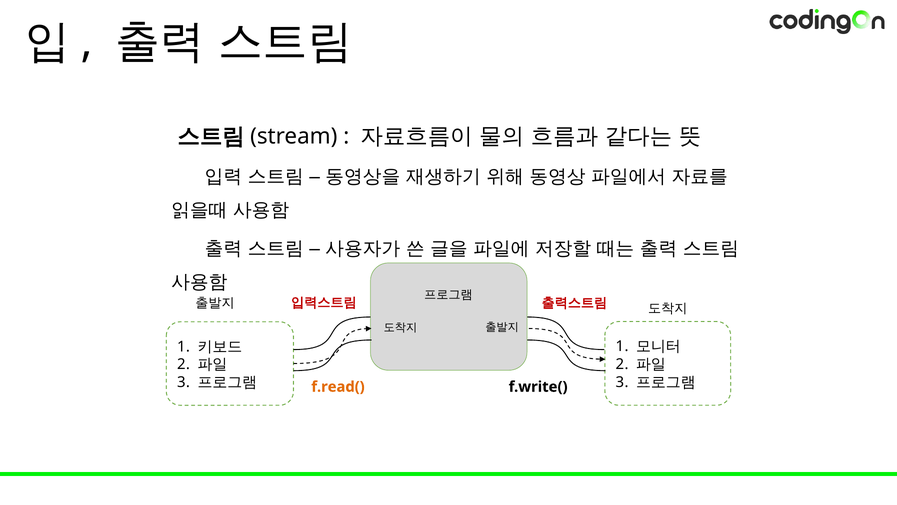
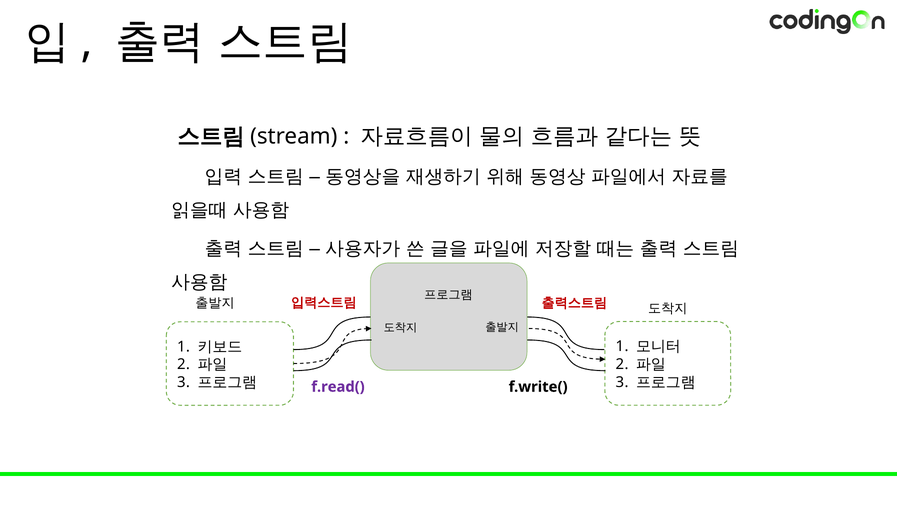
f.read( colour: orange -> purple (338, 386)
